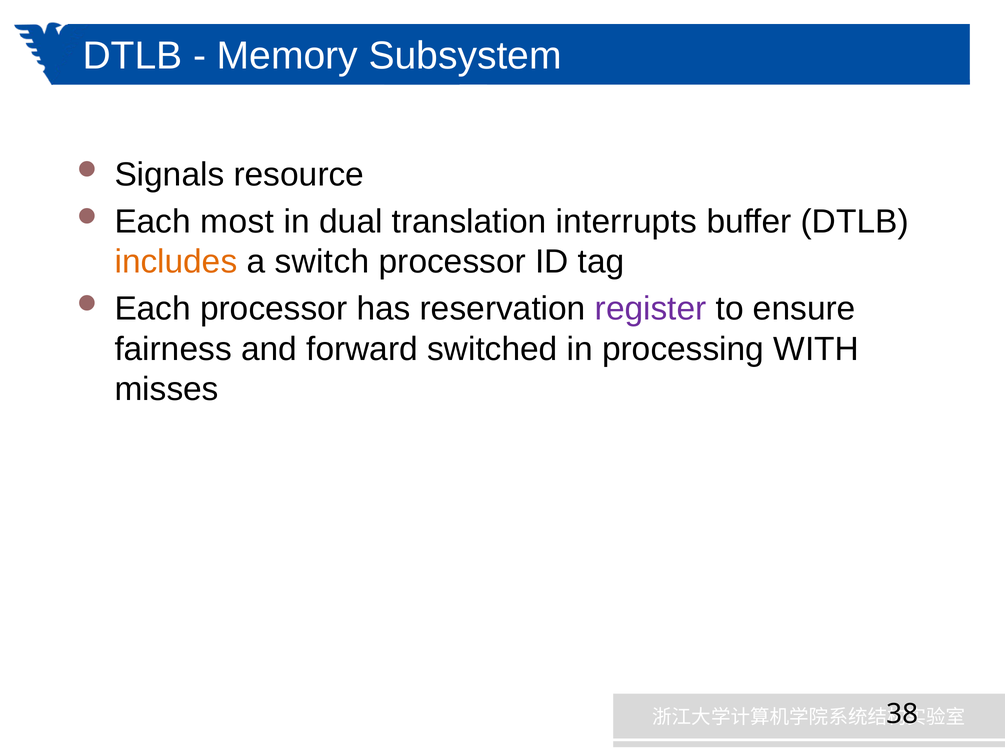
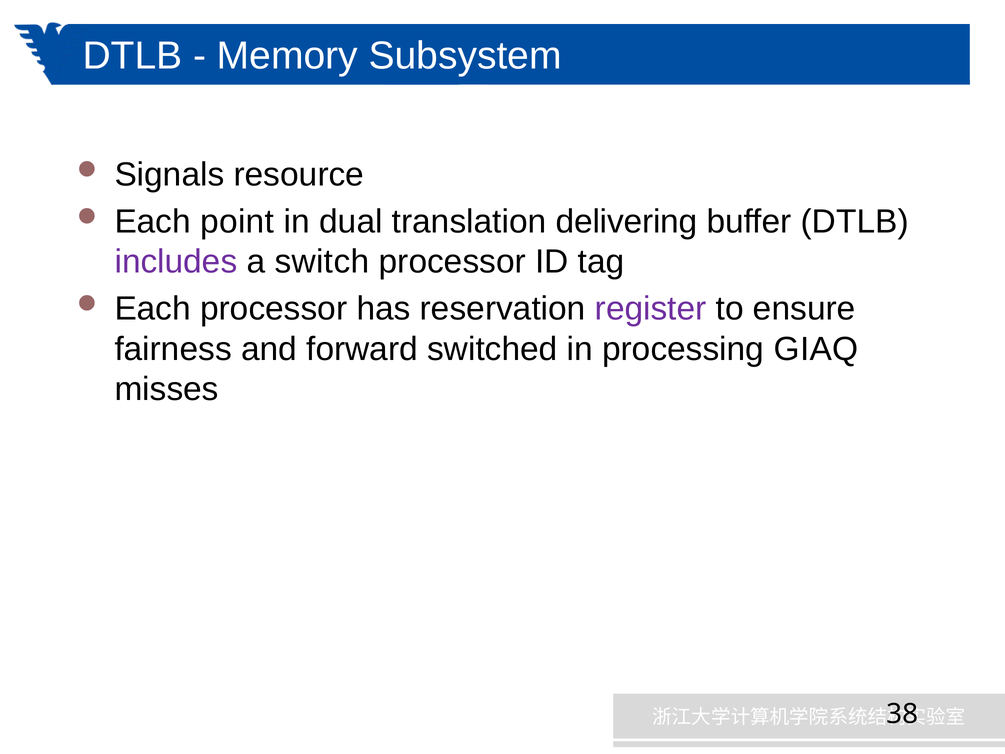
most: most -> point (237, 222)
interrupts: interrupts -> delivering (627, 222)
includes colour: orange -> purple (176, 262)
WITH: WITH -> GIAQ (816, 349)
